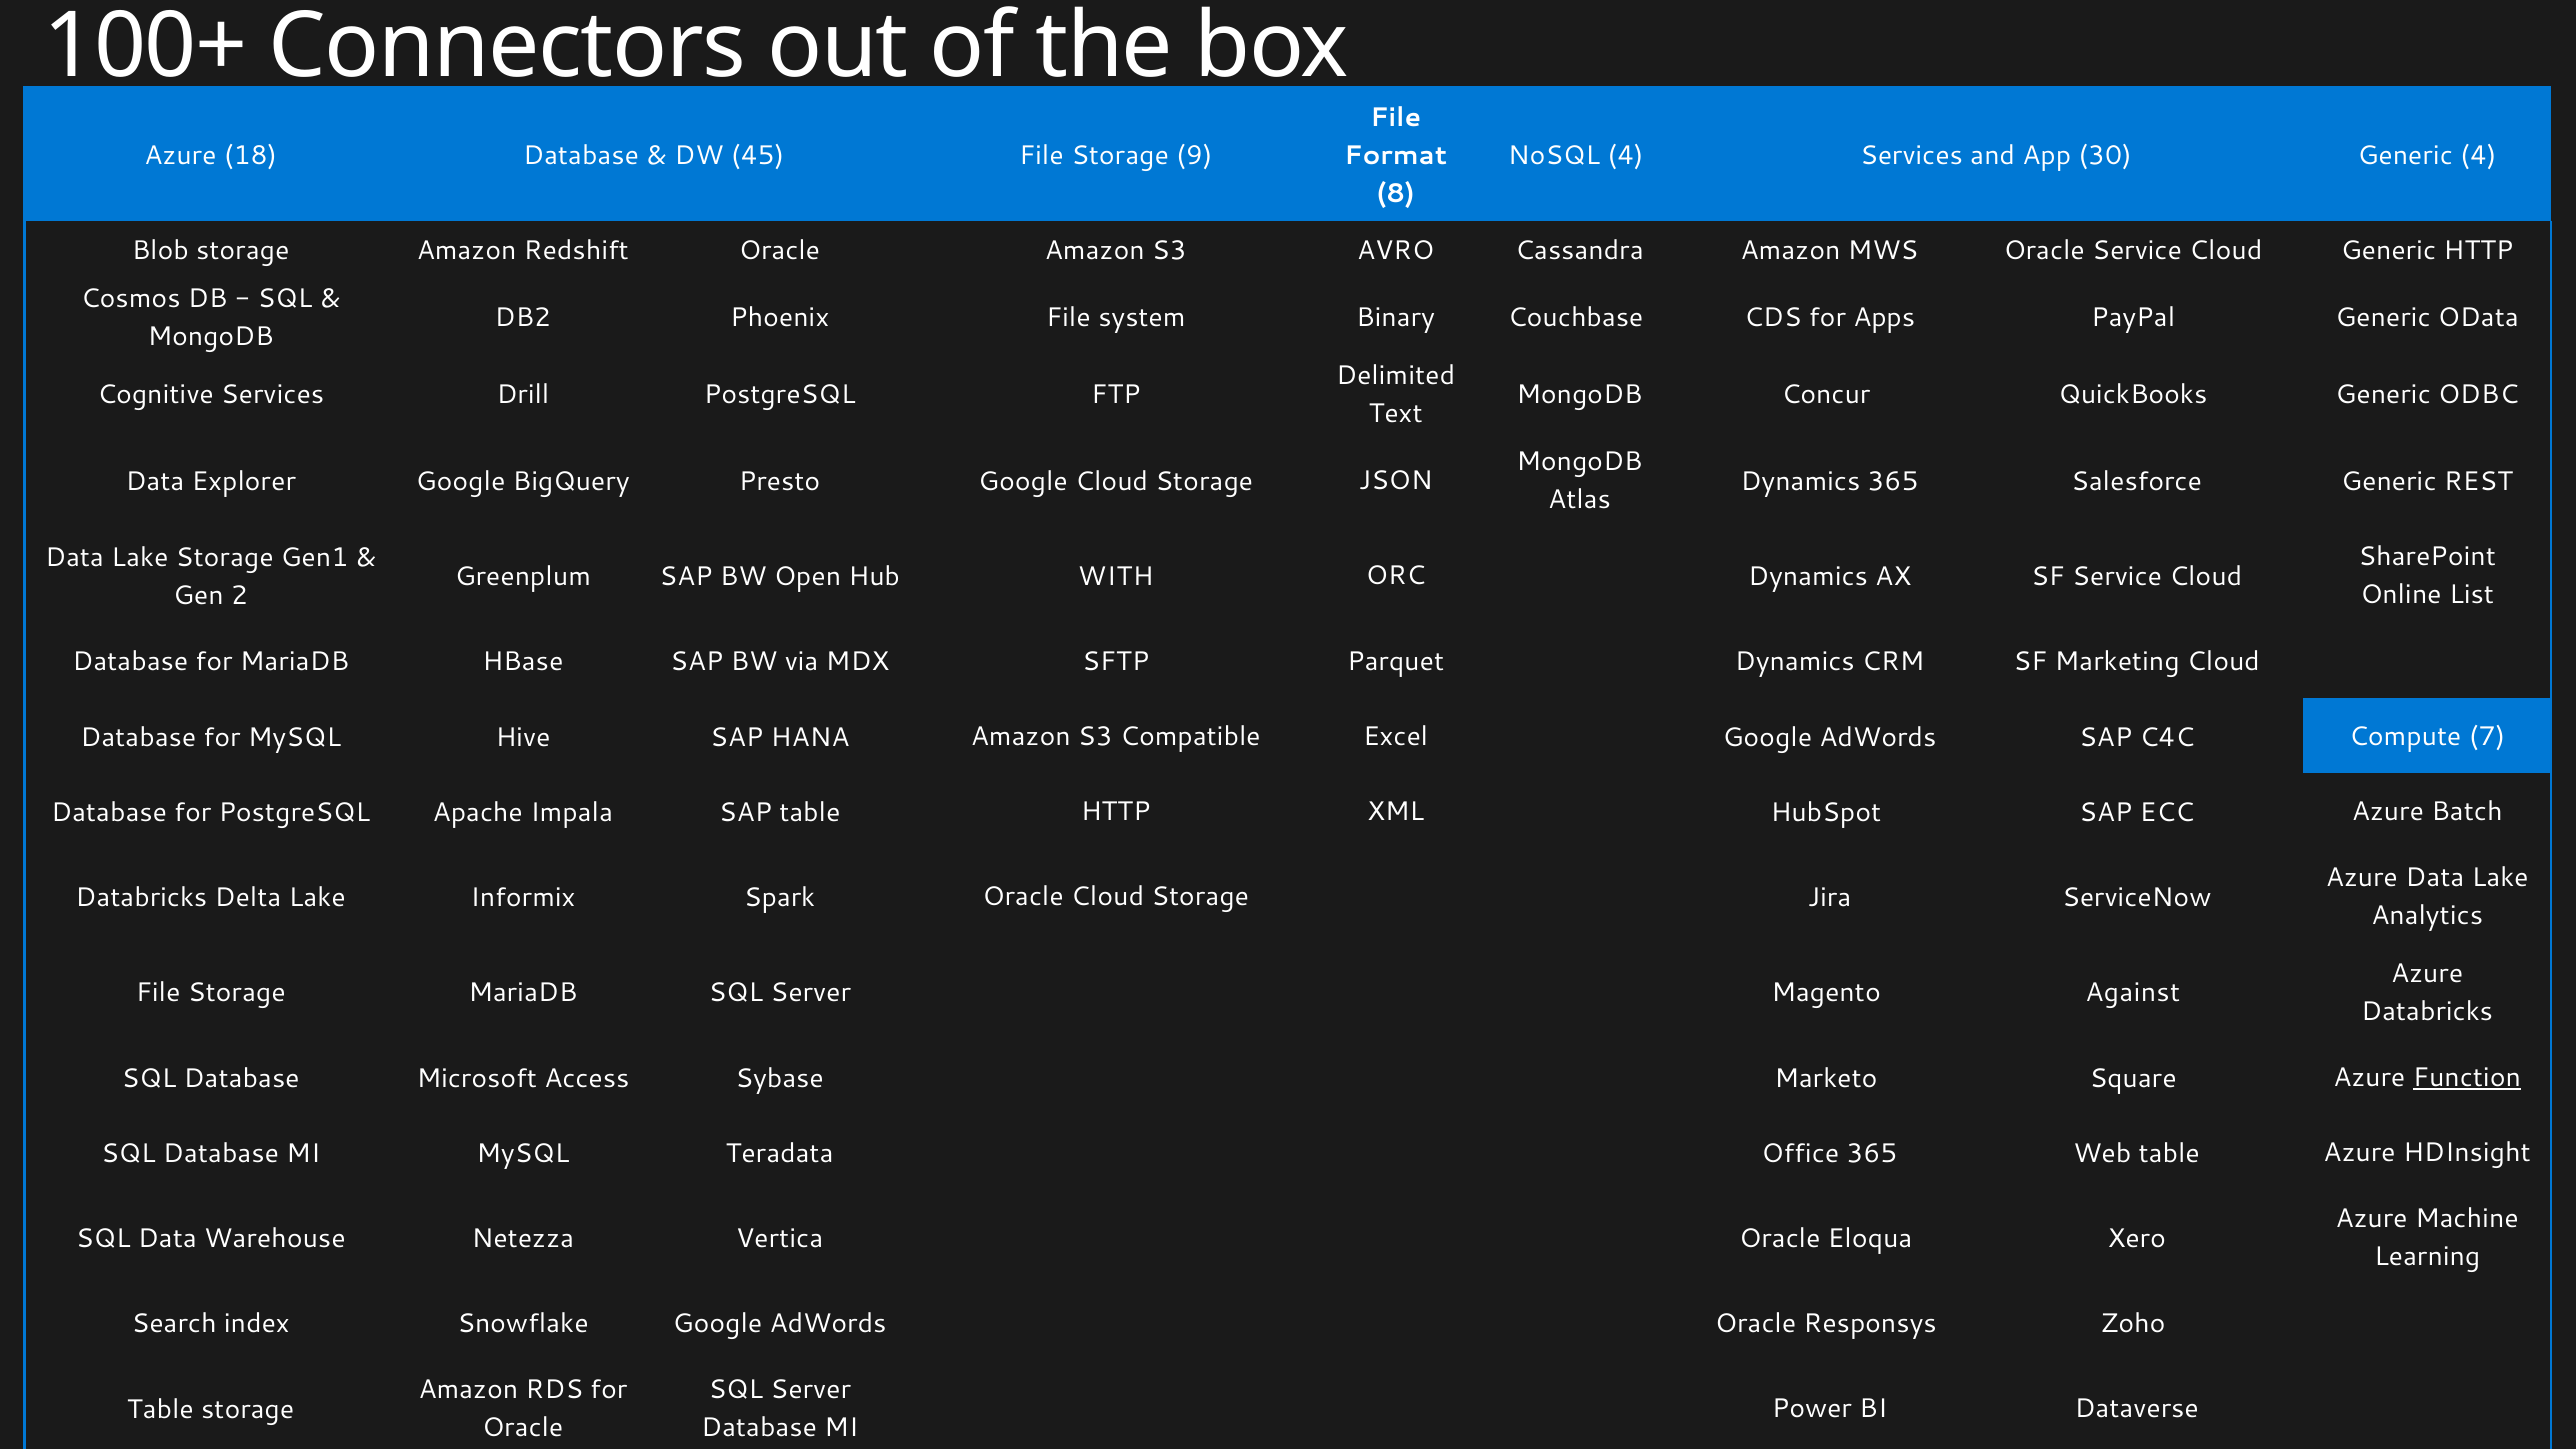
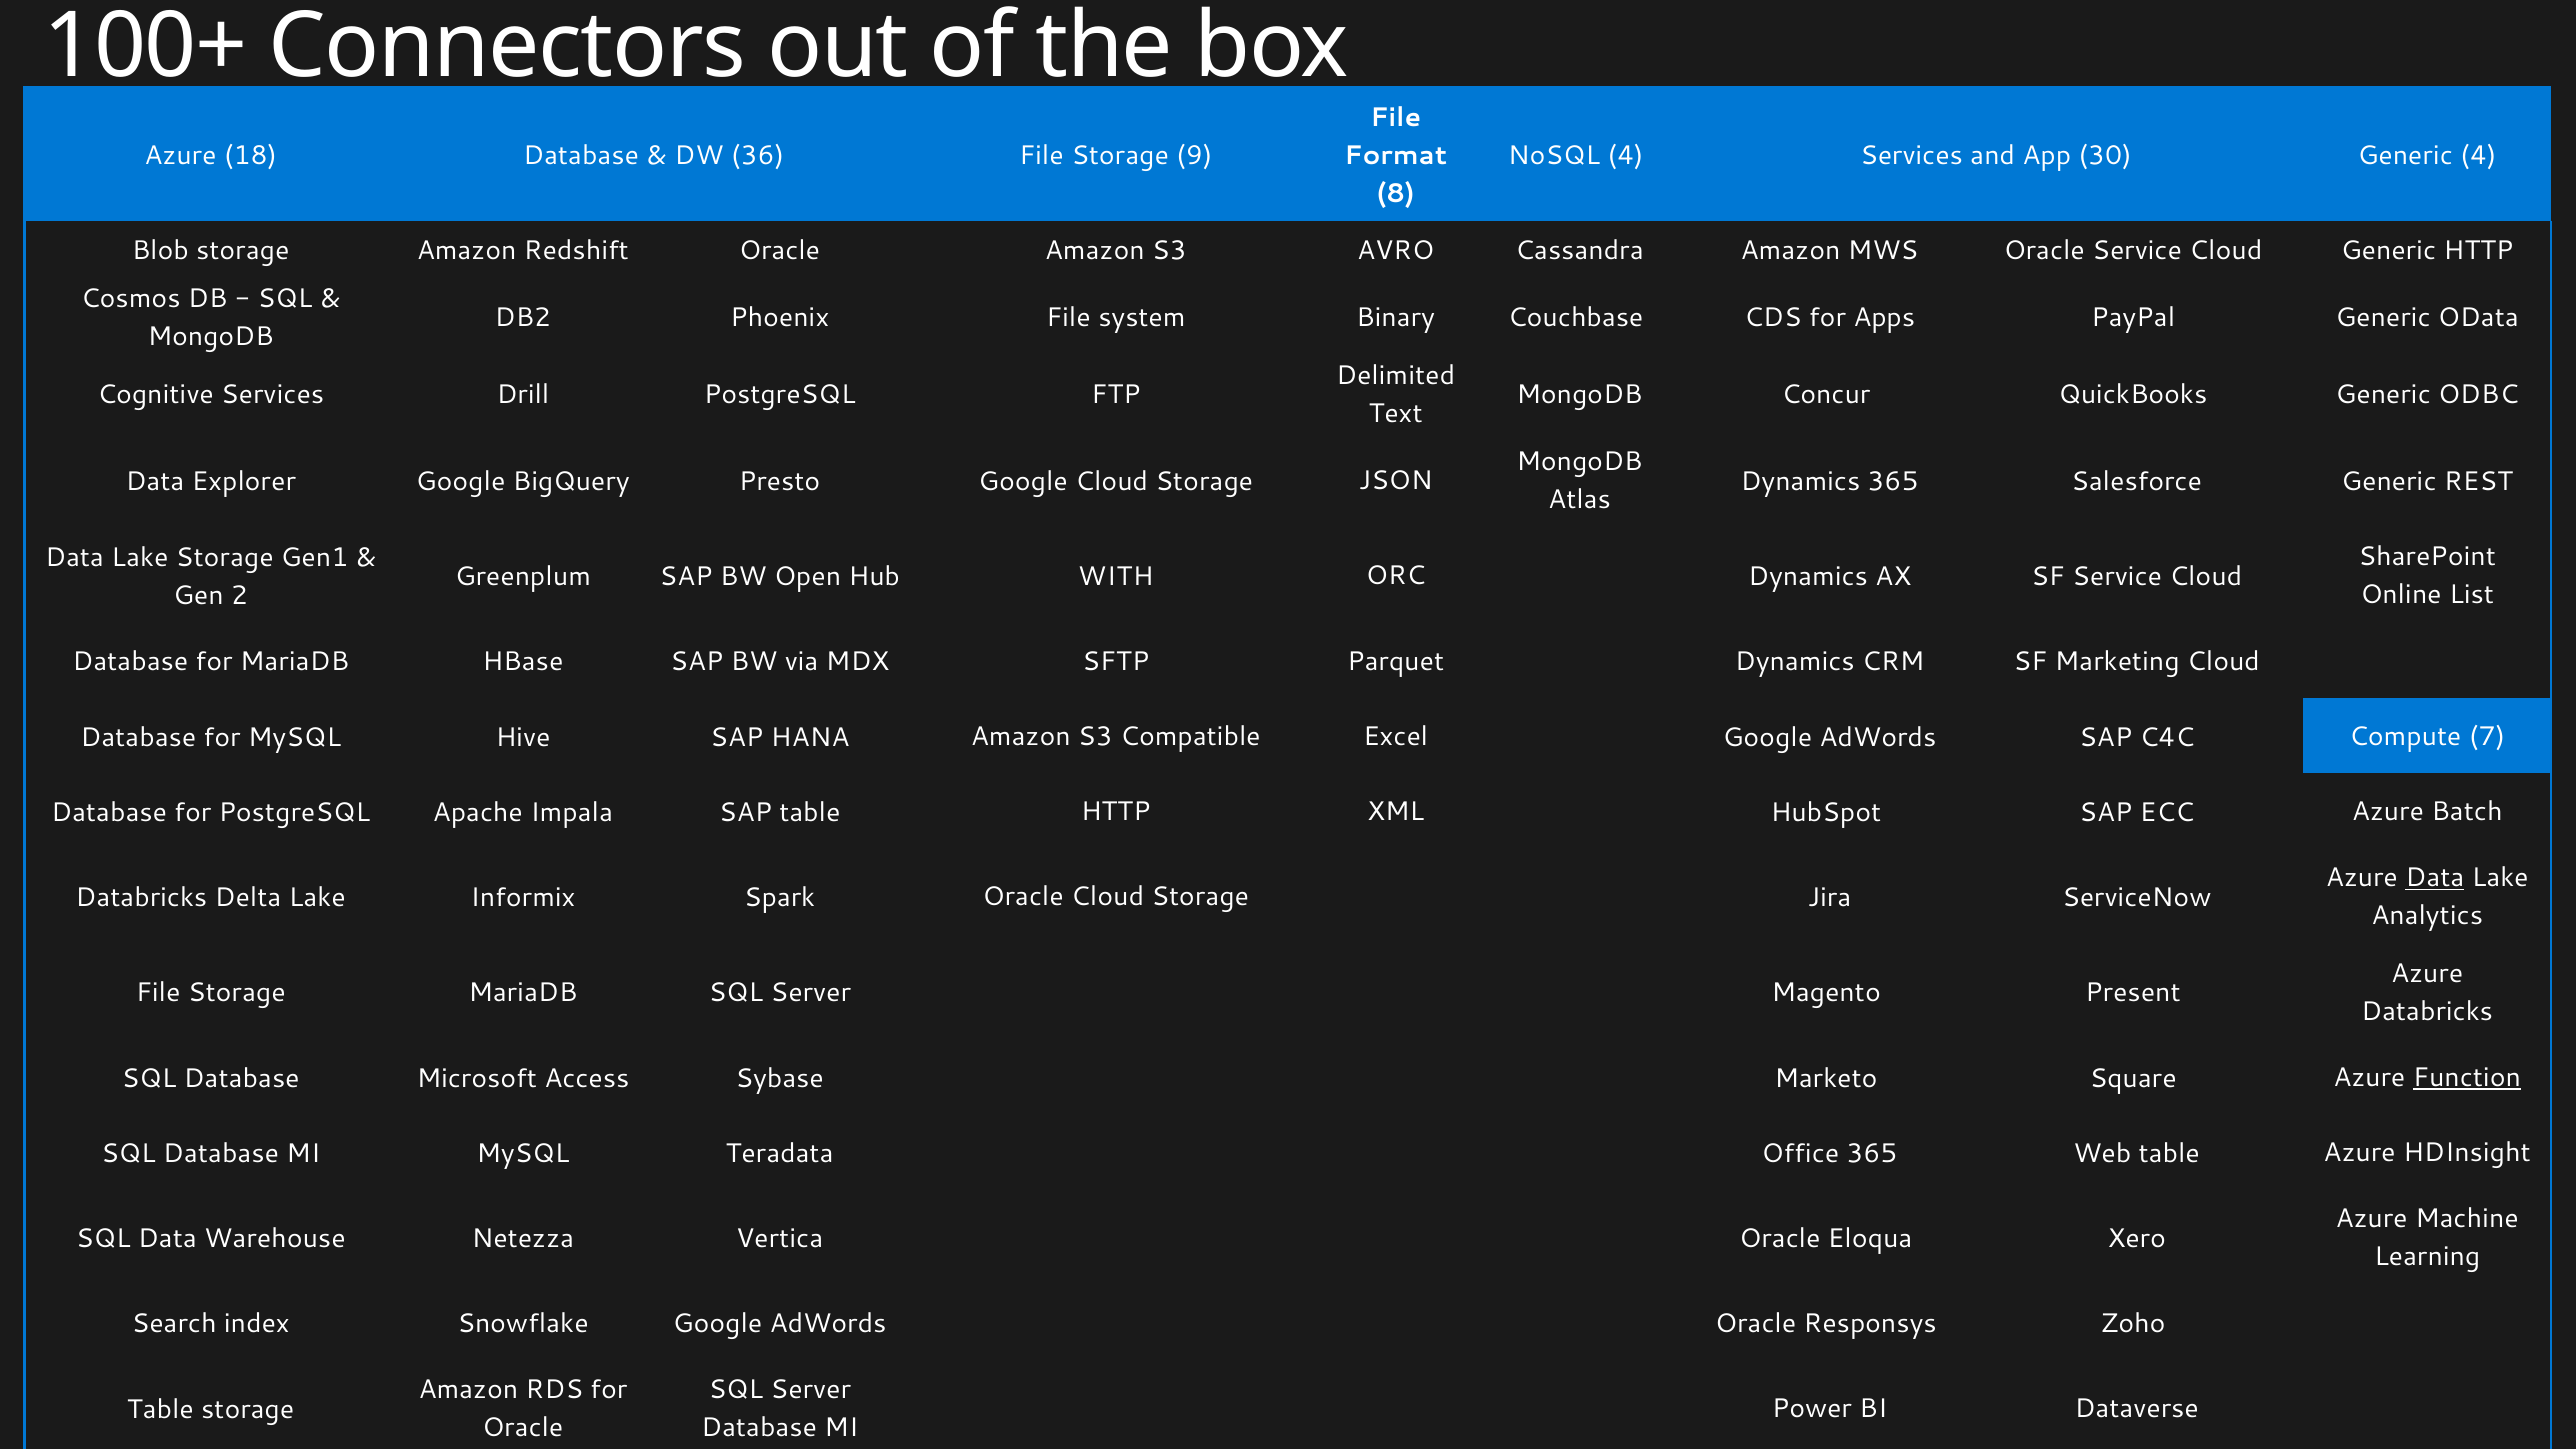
45: 45 -> 36 (758, 155)
Data underline: none -> present (2435, 878)
Against: Against -> Present (2133, 993)
